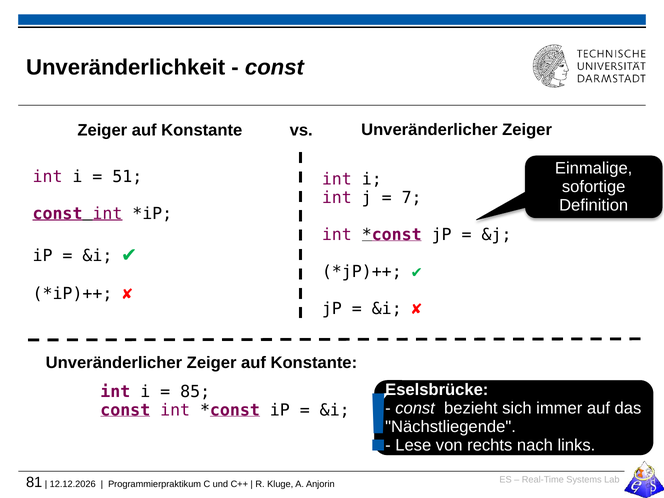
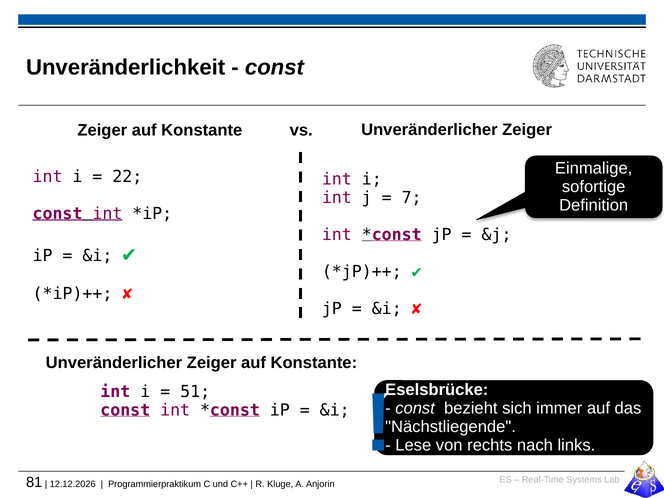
51: 51 -> 22 (127, 177)
85: 85 -> 51 (195, 392)
